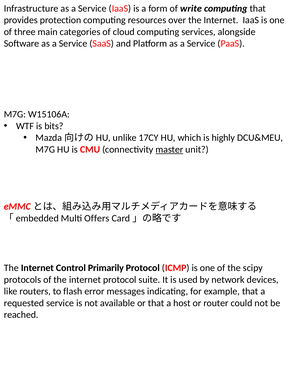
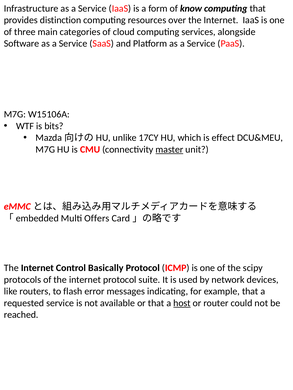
write: write -> know (191, 8)
protection: protection -> distinction (61, 20)
highly: highly -> effect (223, 138)
Primarily: Primarily -> Basically (106, 268)
host underline: none -> present (182, 304)
